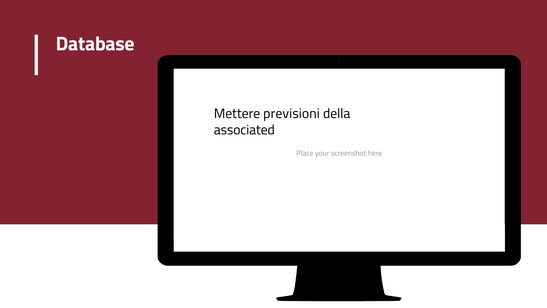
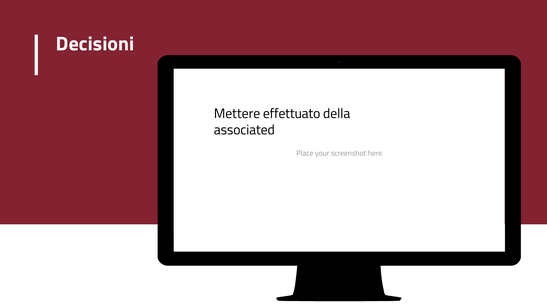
Database: Database -> Decisioni (95, 44)
previsioni: previsioni -> effettuato (292, 114)
